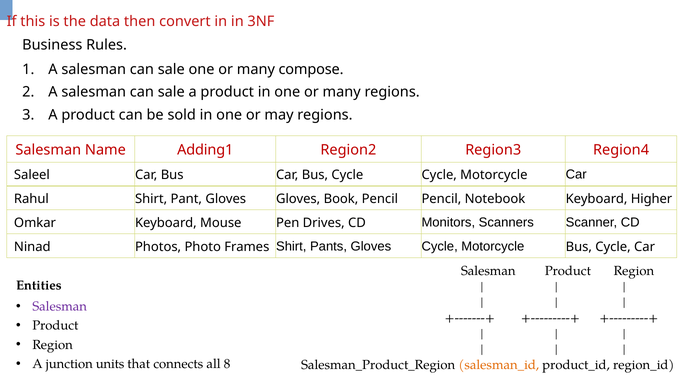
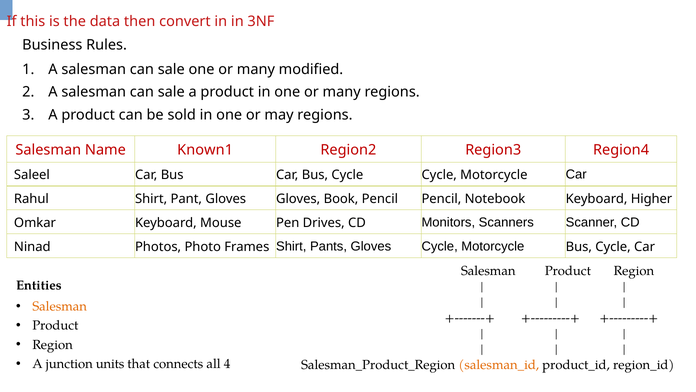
compose: compose -> modified (311, 69)
Adding1: Adding1 -> Known1 (205, 150)
Salesman colour: purple -> orange (60, 306)
8: 8 -> 4 (227, 363)
